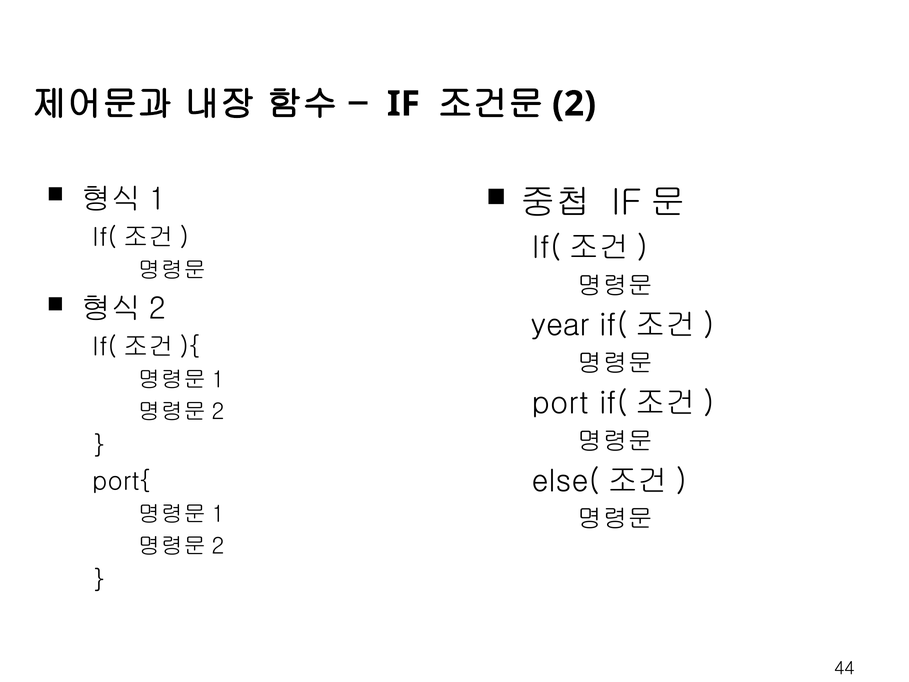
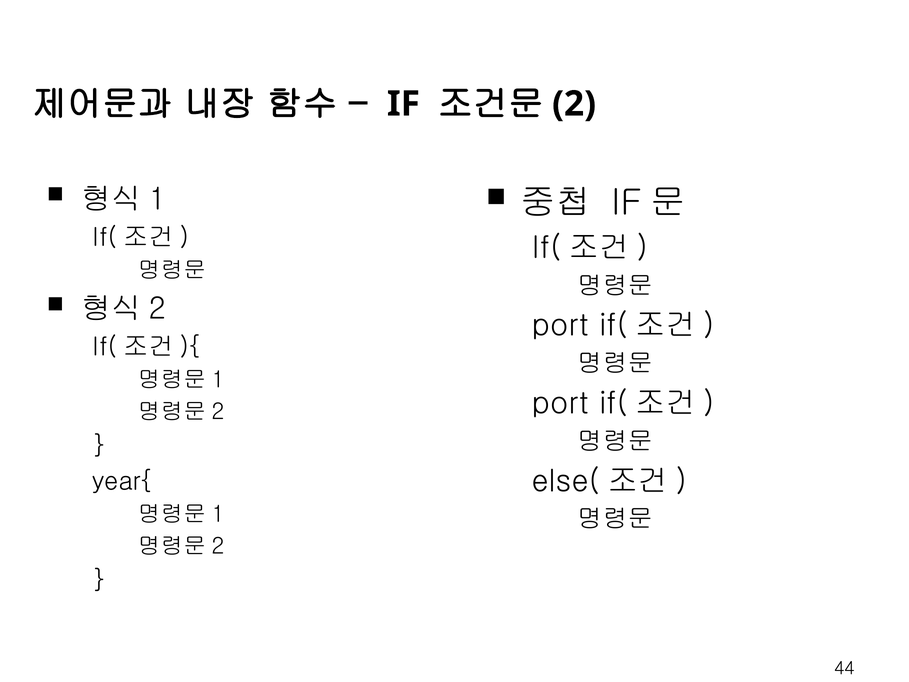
year: year -> port (560, 325)
port{: port{ -> year{ (123, 481)
